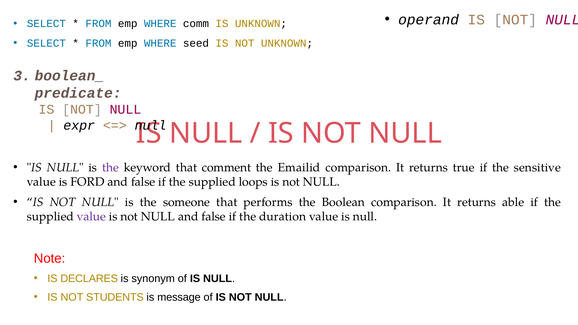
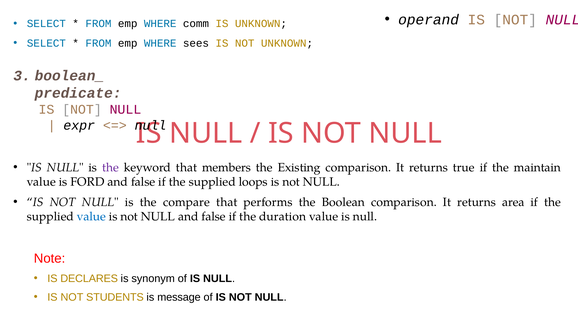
seed: seed -> sees (196, 43)
comment: comment -> members (226, 168)
Emailid: Emailid -> Existing (299, 168)
sensitive: sensitive -> maintain (537, 168)
someone: someone -> compare (186, 202)
able: able -> area (513, 202)
value colour: purple -> blue (91, 217)
